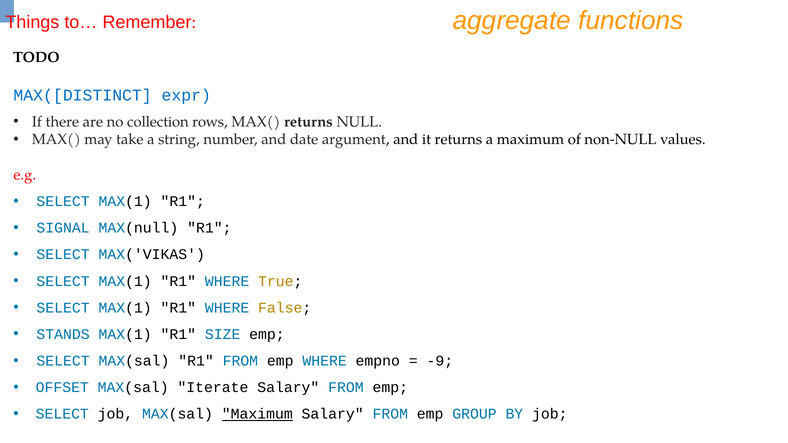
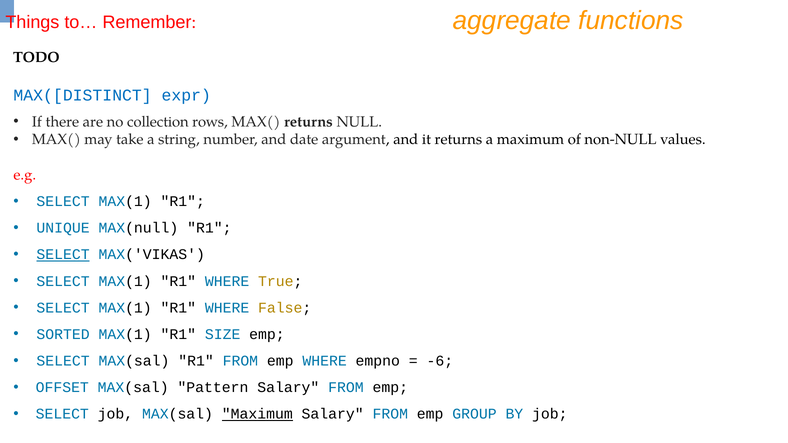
SIGNAL: SIGNAL -> UNIQUE (63, 228)
SELECT underline: none -> present (63, 255)
STANDS: STANDS -> SORTED (63, 335)
-9: -9 -> -6 (440, 361)
Iterate: Iterate -> Pattern (213, 388)
